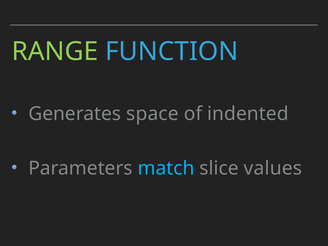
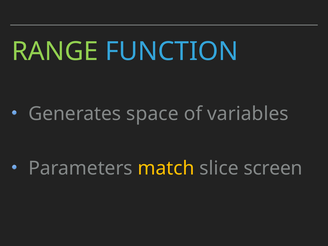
indented: indented -> variables (248, 114)
match colour: light blue -> yellow (166, 168)
values: values -> screen (273, 168)
